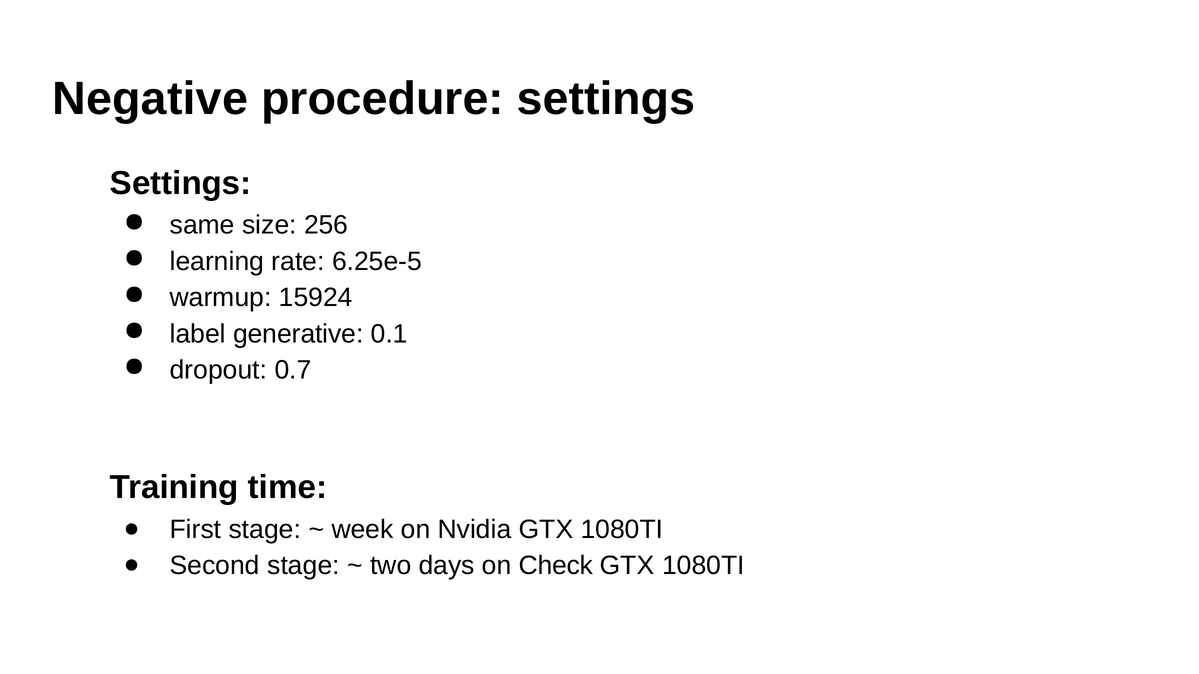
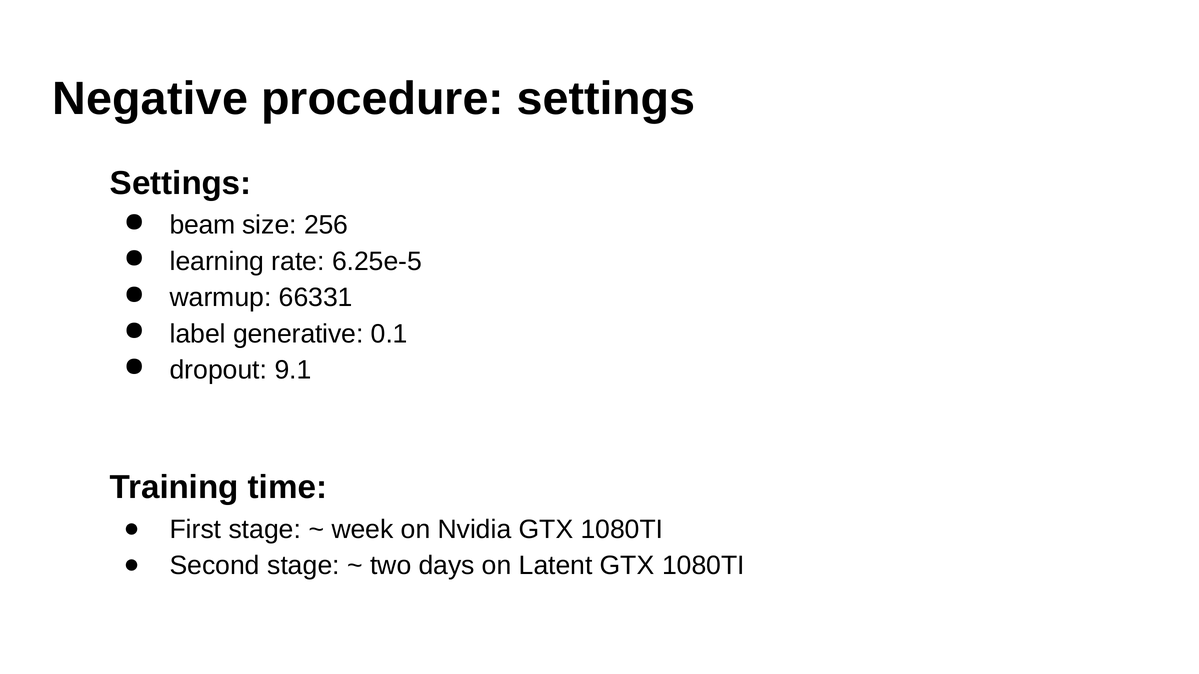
same: same -> beam (202, 225)
15924: 15924 -> 66331 (316, 298)
0.7: 0.7 -> 9.1 (293, 370)
Check: Check -> Latent (556, 566)
